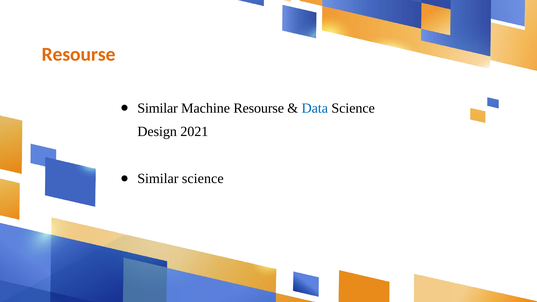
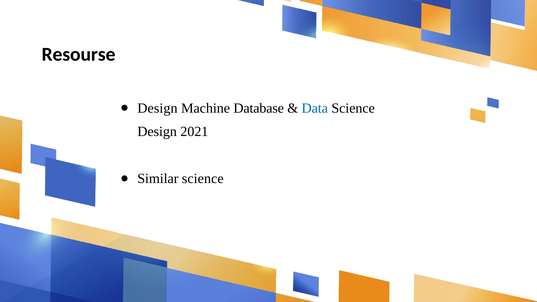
Resourse colour: orange -> black (79, 54)
Similar: Similar -> Design (157, 108)
Machine Resourse: Resourse -> Database (259, 108)
